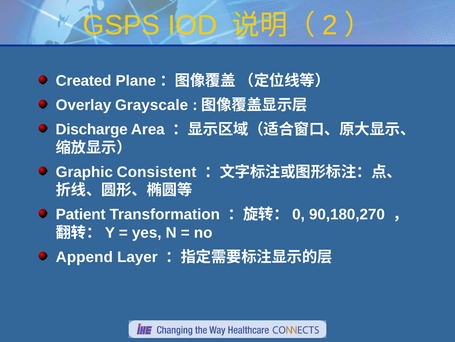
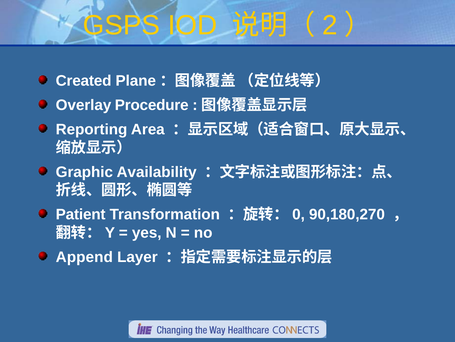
Grayscale: Grayscale -> Procedure (152, 105)
Discharge: Discharge -> Reporting (92, 129)
Consistent: Consistent -> Availability (157, 172)
